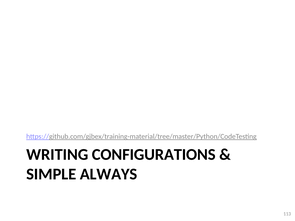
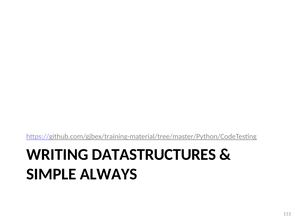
CONFIGURATIONS: CONFIGURATIONS -> DATASTRUCTURES (154, 155)
